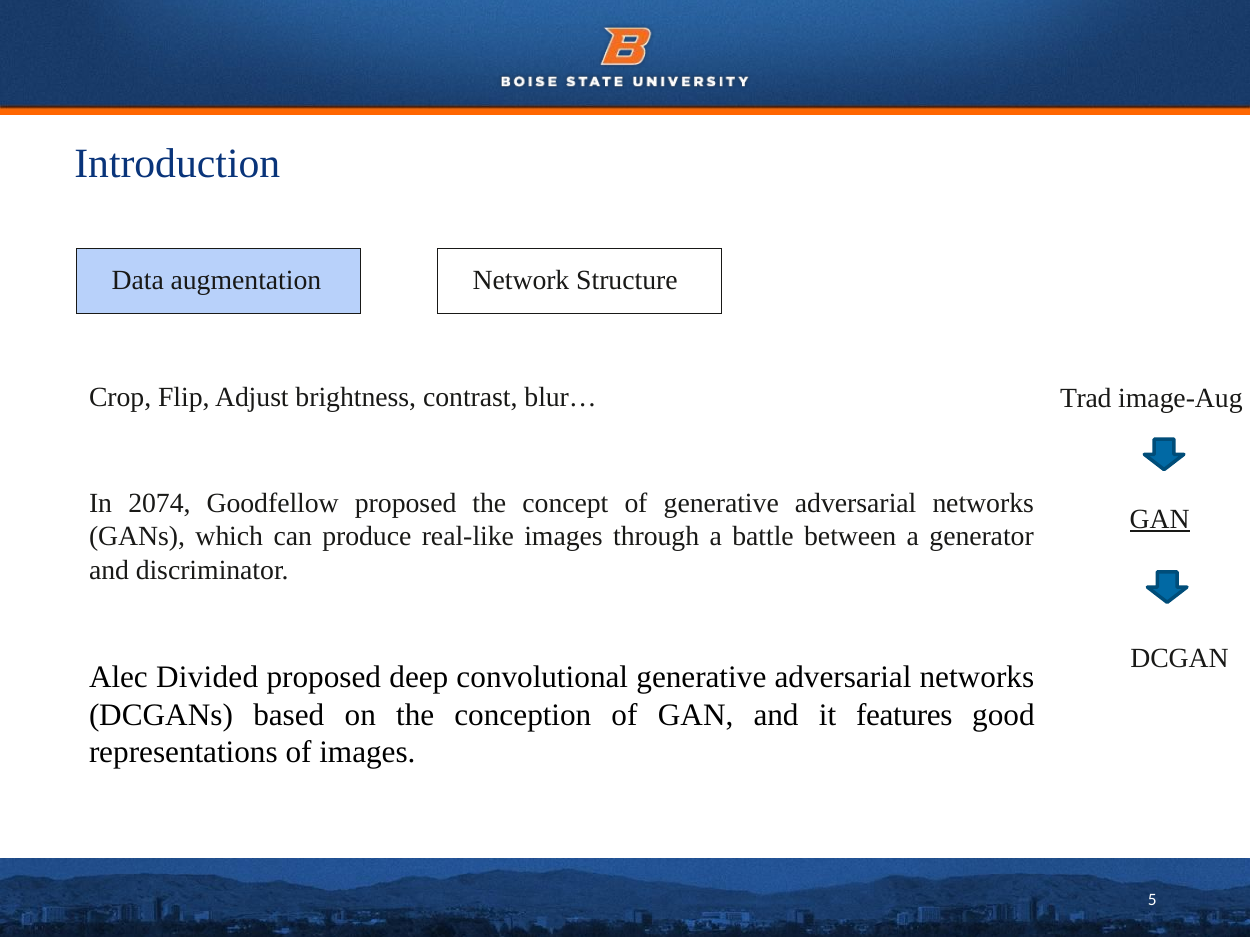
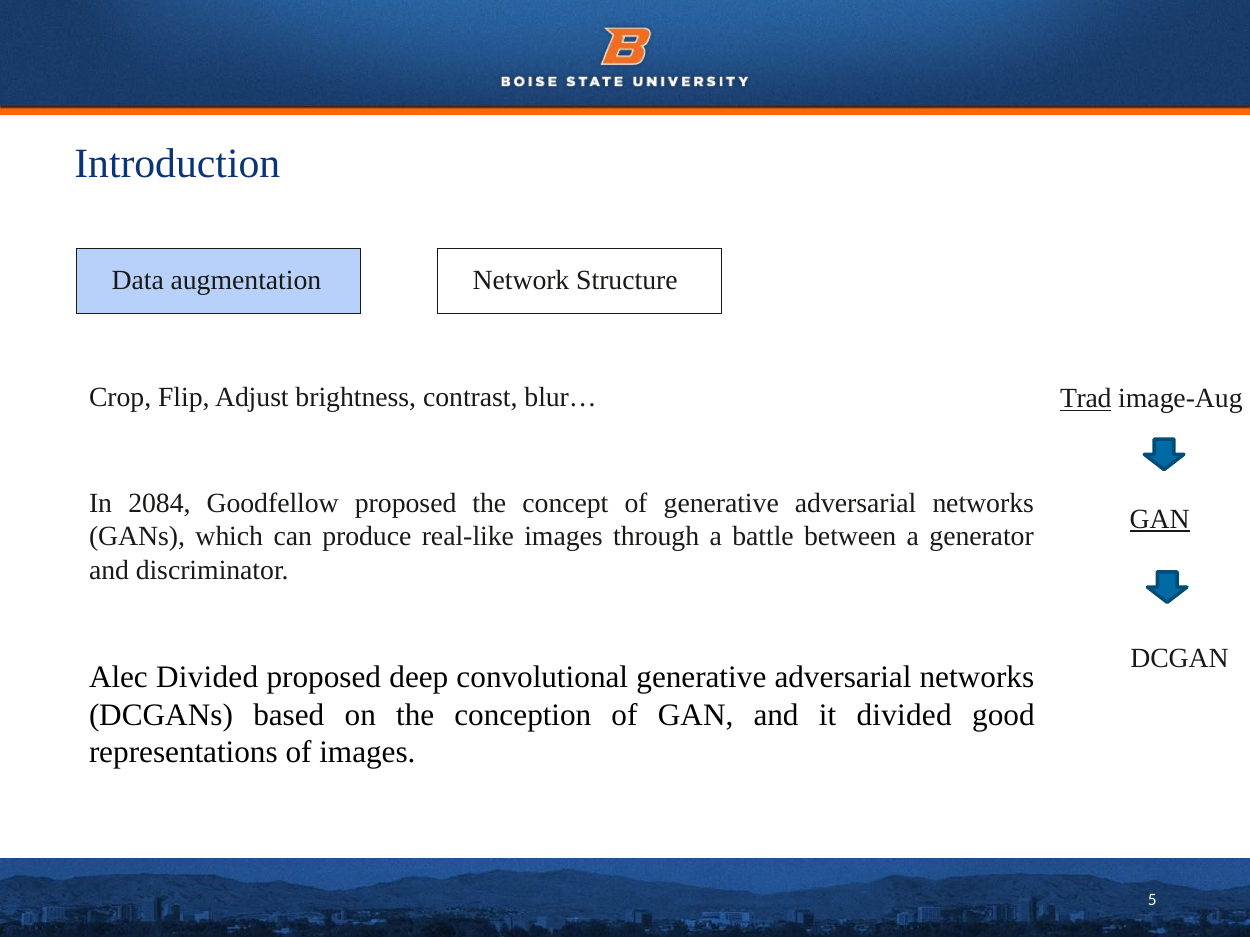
Trad underline: none -> present (1086, 399)
2074: 2074 -> 2084 (159, 504)
it features: features -> divided (904, 716)
